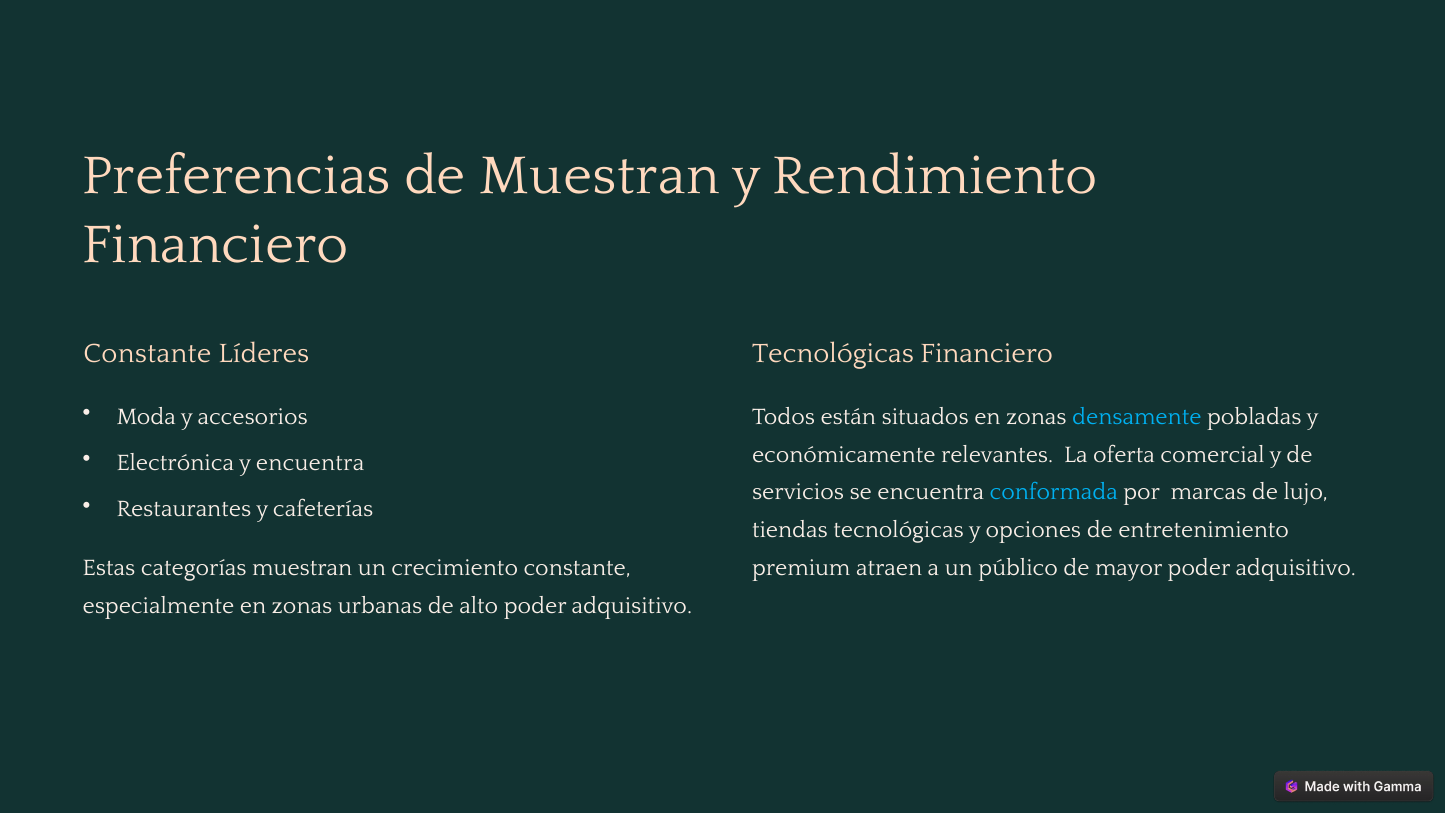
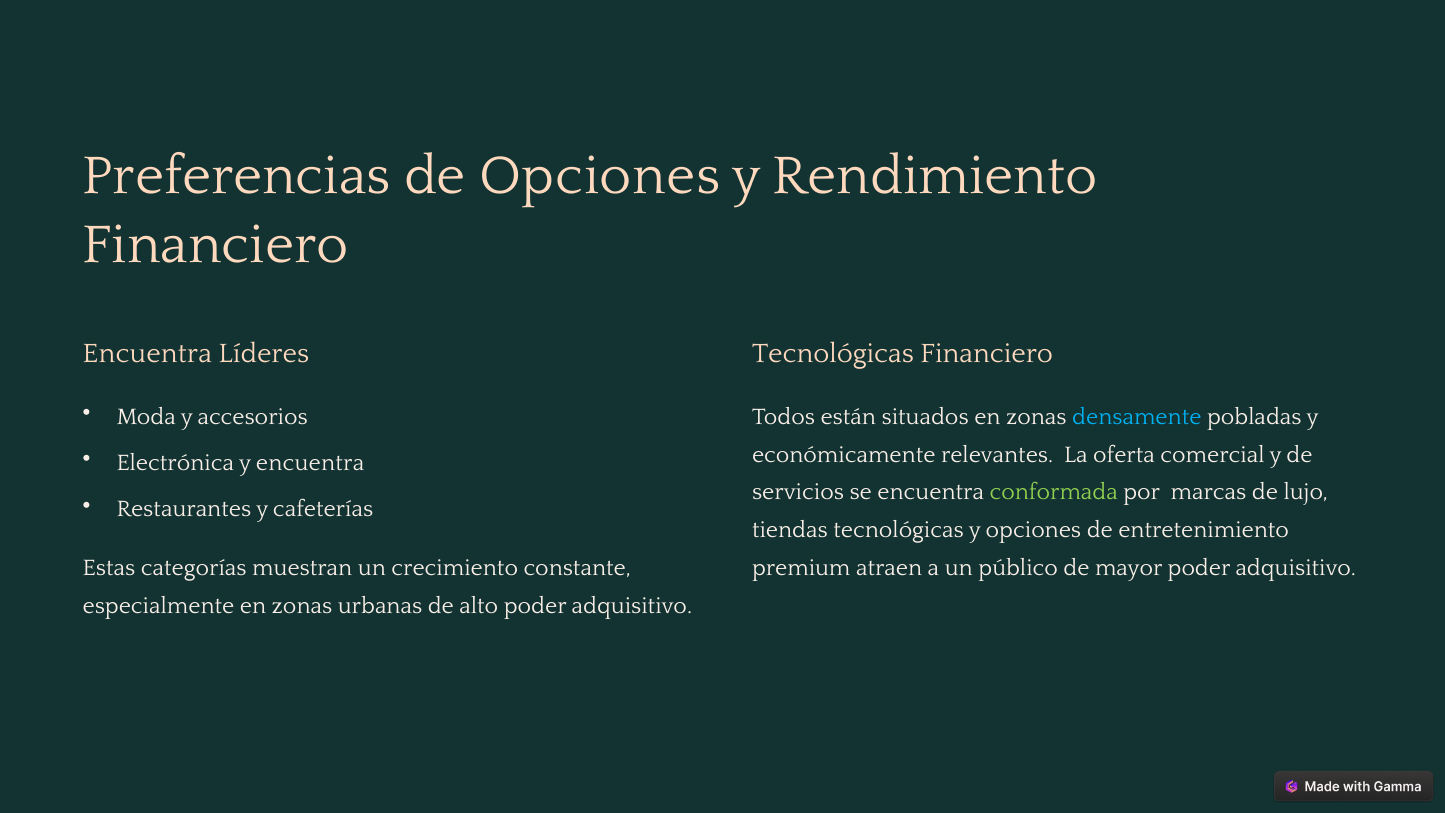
de Muestran: Muestran -> Opciones (600, 175)
Constante: Constante -> Encuentra (147, 353)
conformada colour: light blue -> light green (1054, 492)
